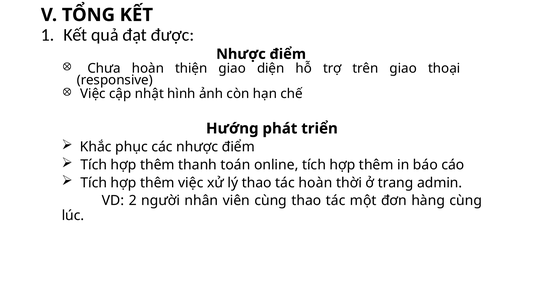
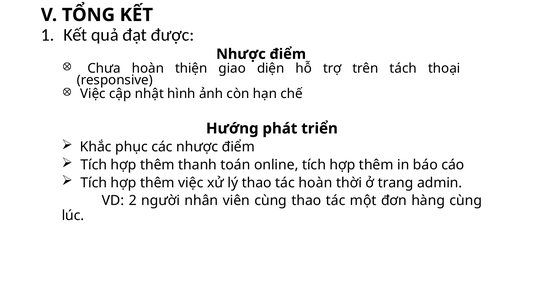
trên giao: giao -> tách (403, 68)
